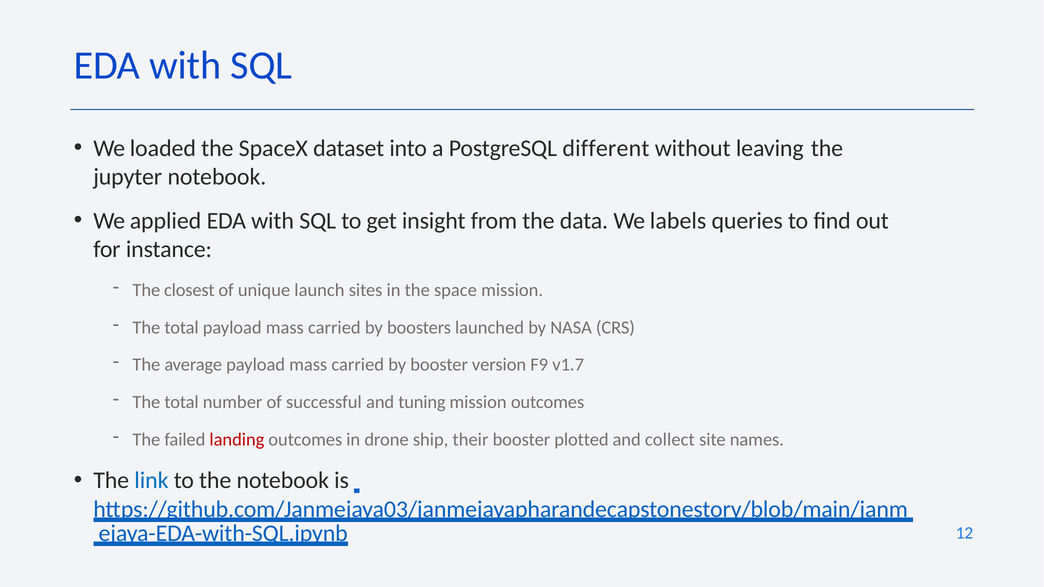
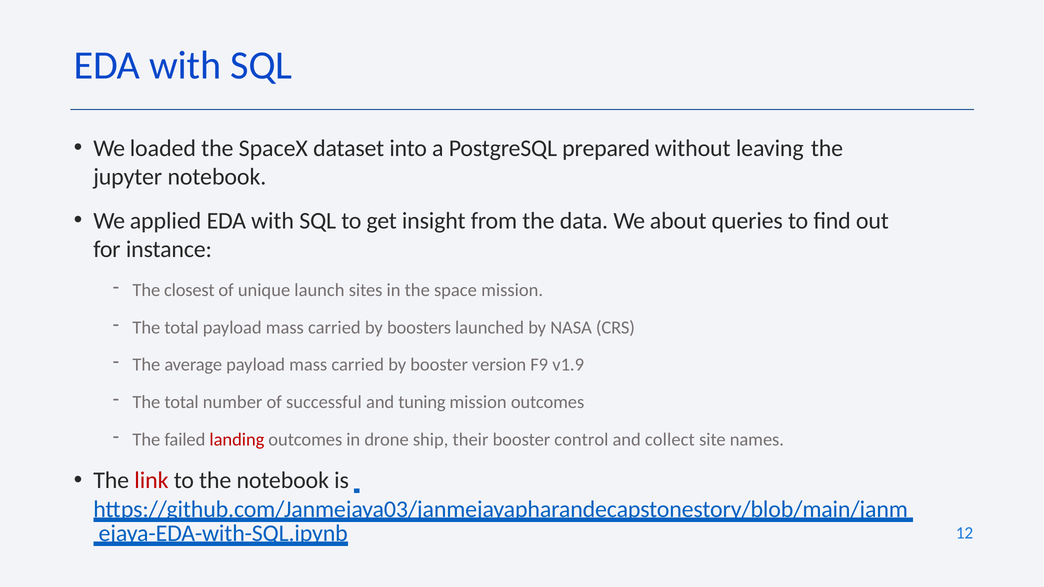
different: different -> prepared (606, 148)
labels: labels -> about (678, 221)
v1.7: v1.7 -> v1.9 (568, 365)
plotted: plotted -> control (581, 440)
link colour: blue -> red (151, 481)
